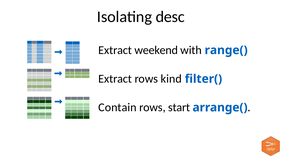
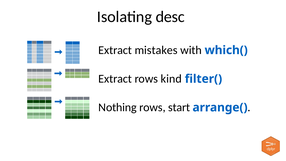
weekend: weekend -> mistakes (156, 50)
range(: range( -> which( (226, 50)
Contain: Contain -> Nothing (118, 107)
